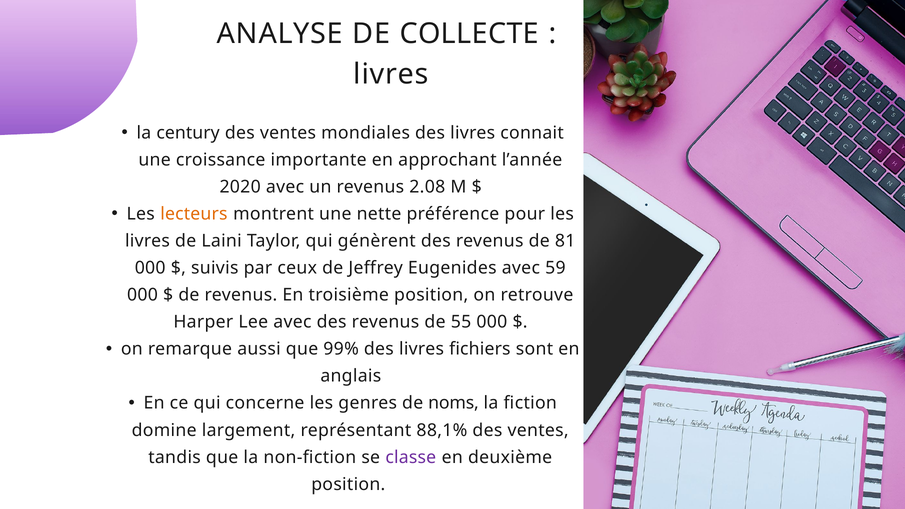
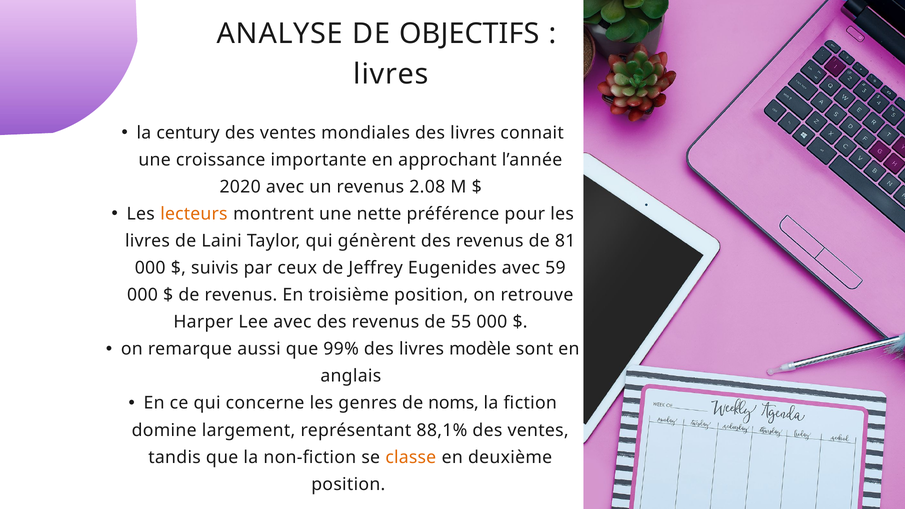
COLLECTE: COLLECTE -> OBJECTIFS (469, 34)
fichiers: fichiers -> modèle (480, 349)
classe colour: purple -> orange (411, 457)
